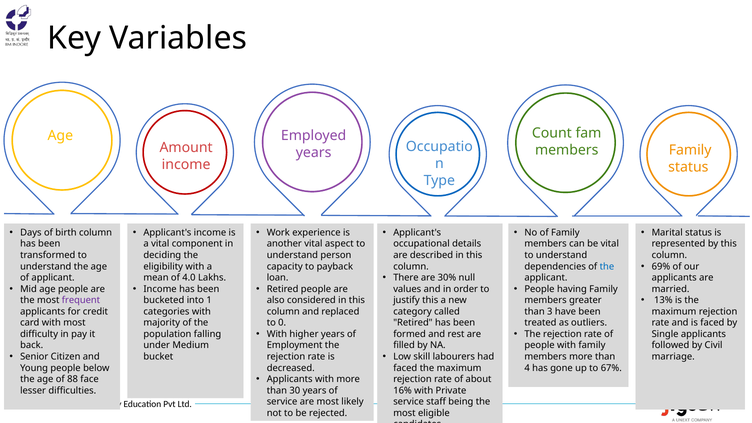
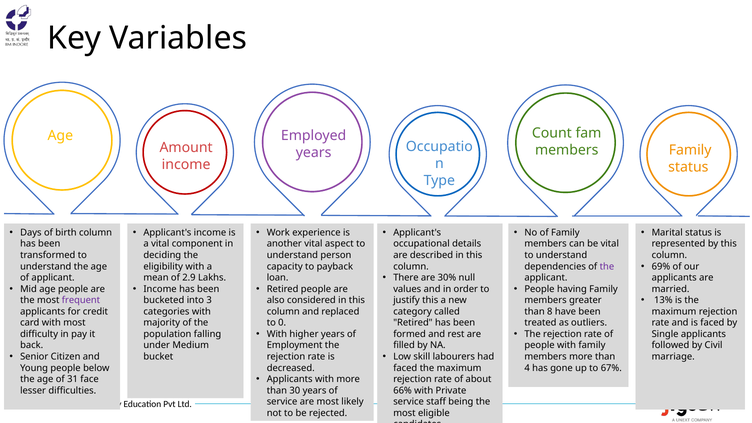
the colour: blue -> purple (607, 266)
4.0: 4.0 -> 2.9 (189, 278)
1: 1 -> 3 (209, 300)
3: 3 -> 8 (550, 312)
88: 88 -> 31 (73, 379)
16%: 16% -> 66% (403, 390)
